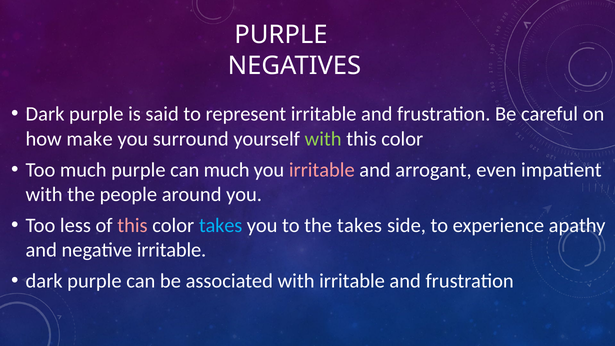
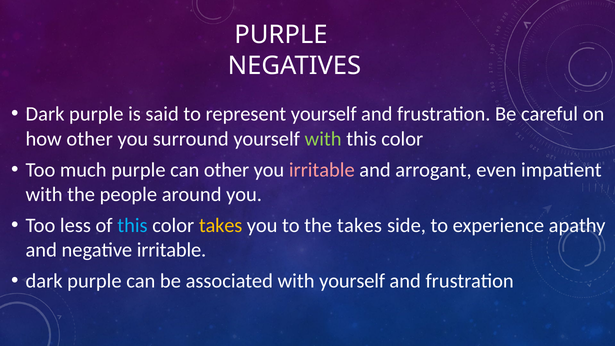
represent irritable: irritable -> yourself (324, 114)
how make: make -> other (90, 139)
can much: much -> other (227, 170)
this colour: pink -> light blue (132, 225)
takes colour: light blue -> yellow (221, 225)
with irritable: irritable -> yourself (352, 281)
